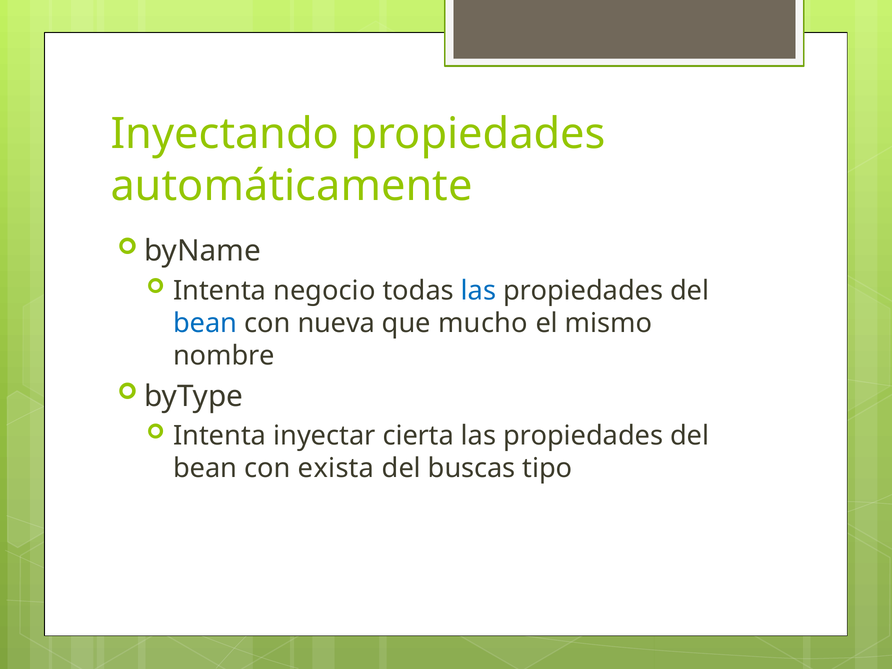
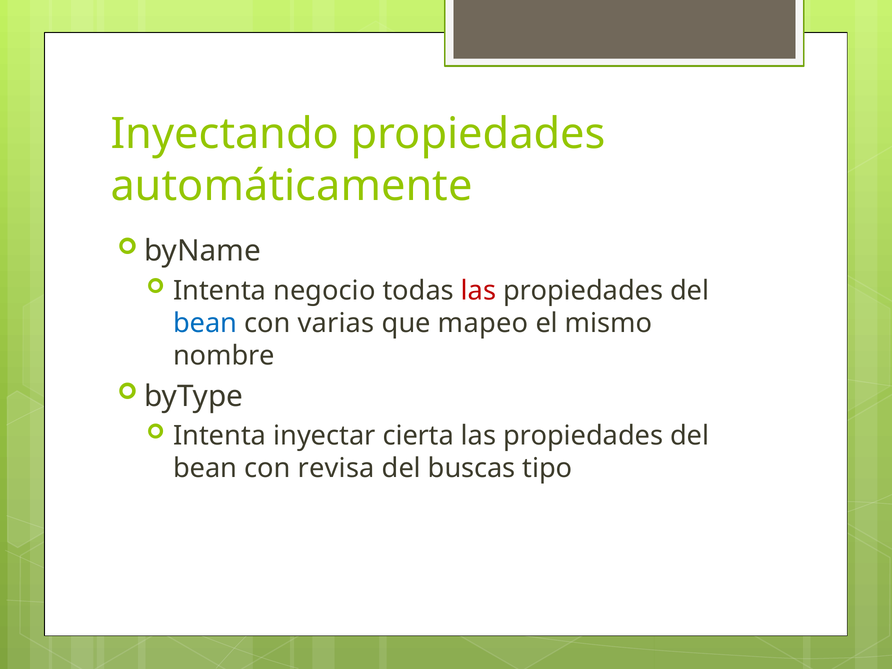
las colour: blue -> red (479, 291)
nueva: nueva -> varias (336, 323)
mucho: mucho -> mapeo (483, 323)
exista: exista -> revisa (336, 468)
